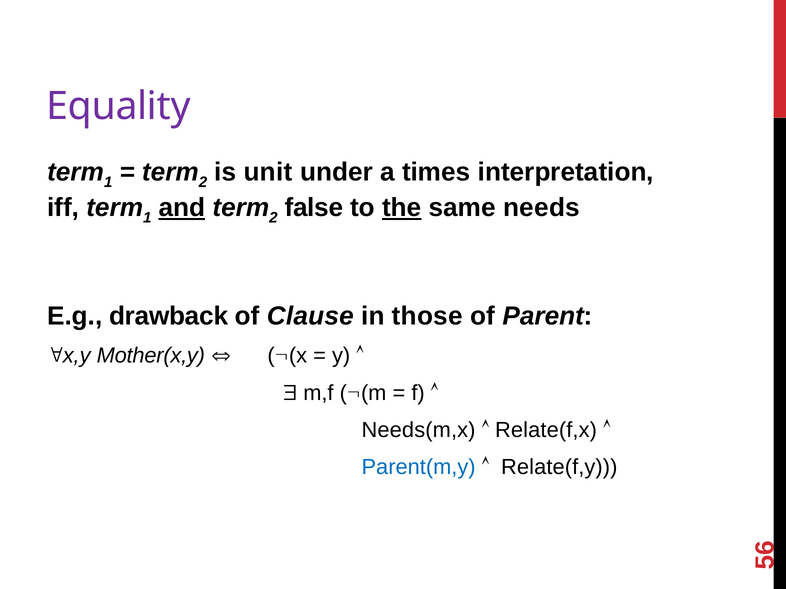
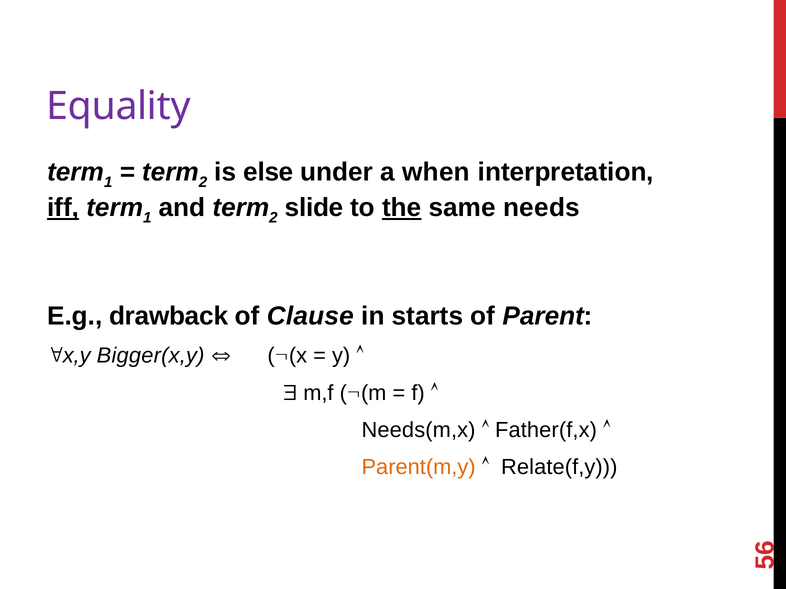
unit: unit -> else (268, 172)
times: times -> when (436, 172)
iff underline: none -> present (63, 208)
and underline: present -> none (182, 208)
false: false -> slide (314, 208)
those: those -> starts (427, 317)
Mother(x,y: Mother(x,y -> Bigger(x,y (151, 356)
Relate(f,x: Relate(f,x -> Father(f,x (546, 430)
Parent(m,y colour: blue -> orange (419, 468)
